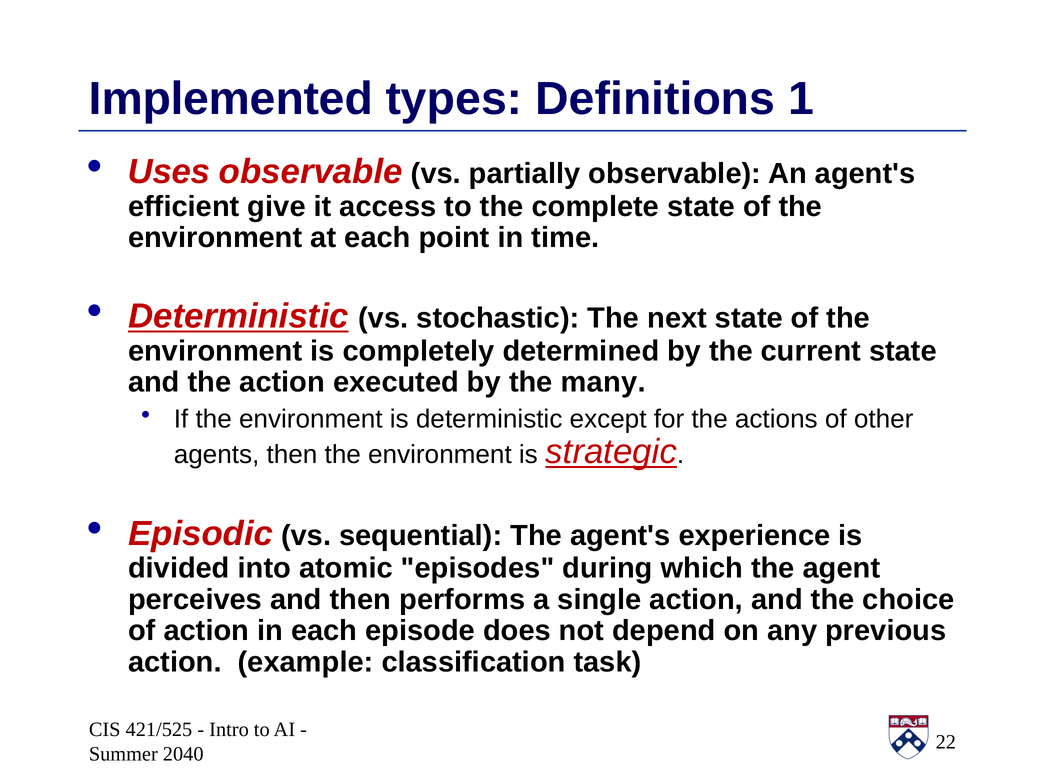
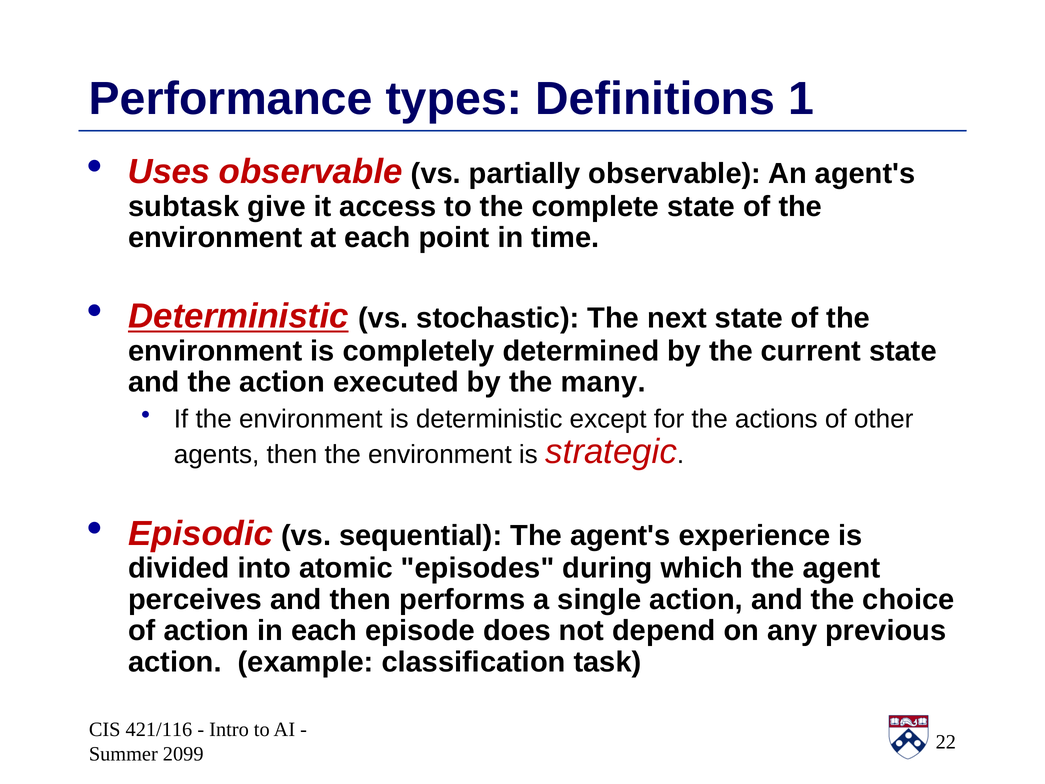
Implemented: Implemented -> Performance (231, 99)
efficient: efficient -> subtask (184, 206)
strategic underline: present -> none (611, 452)
421/525: 421/525 -> 421/116 (159, 729)
2040: 2040 -> 2099 (183, 754)
